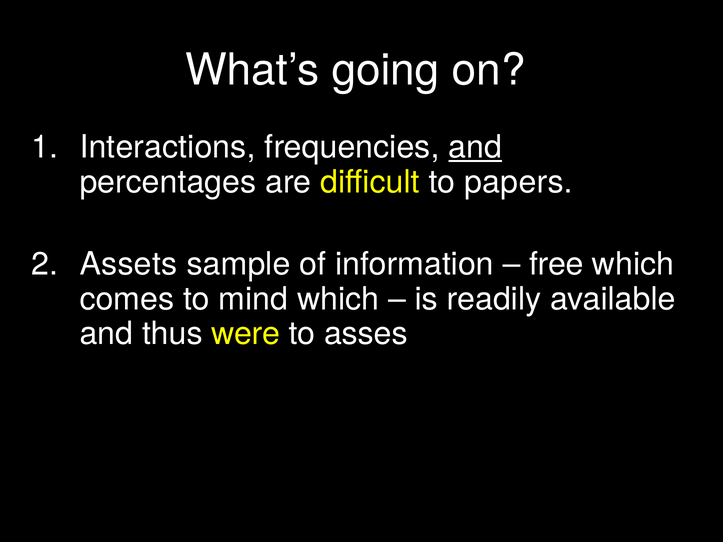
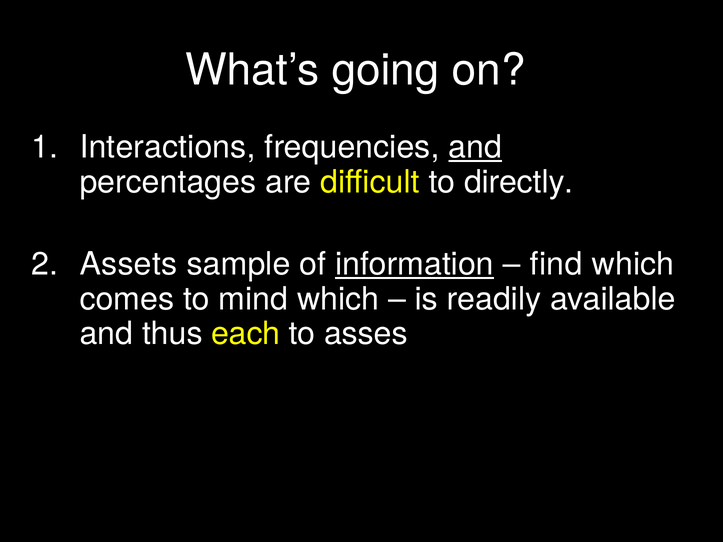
papers: papers -> directly (519, 182)
information underline: none -> present (414, 264)
free: free -> find (556, 264)
were: were -> each (246, 334)
